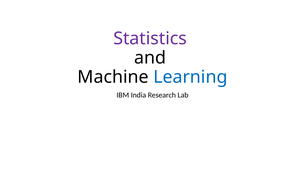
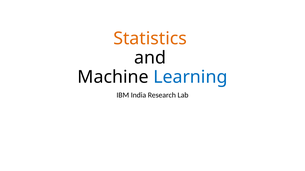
Statistics colour: purple -> orange (150, 39)
